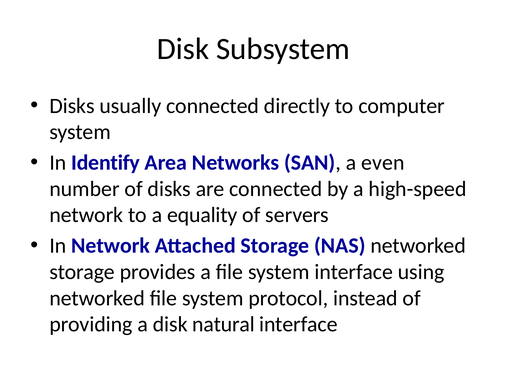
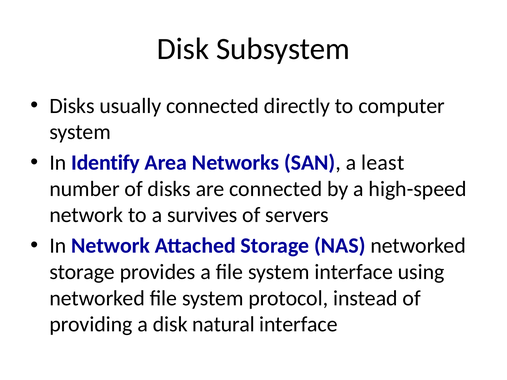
even: even -> least (383, 163)
equality: equality -> survives (202, 215)
